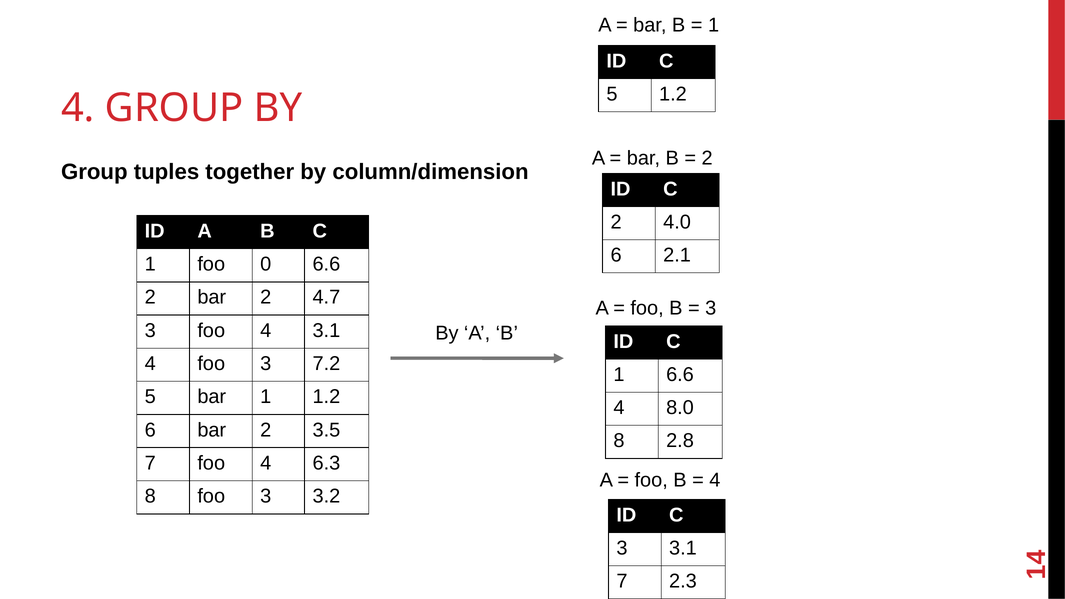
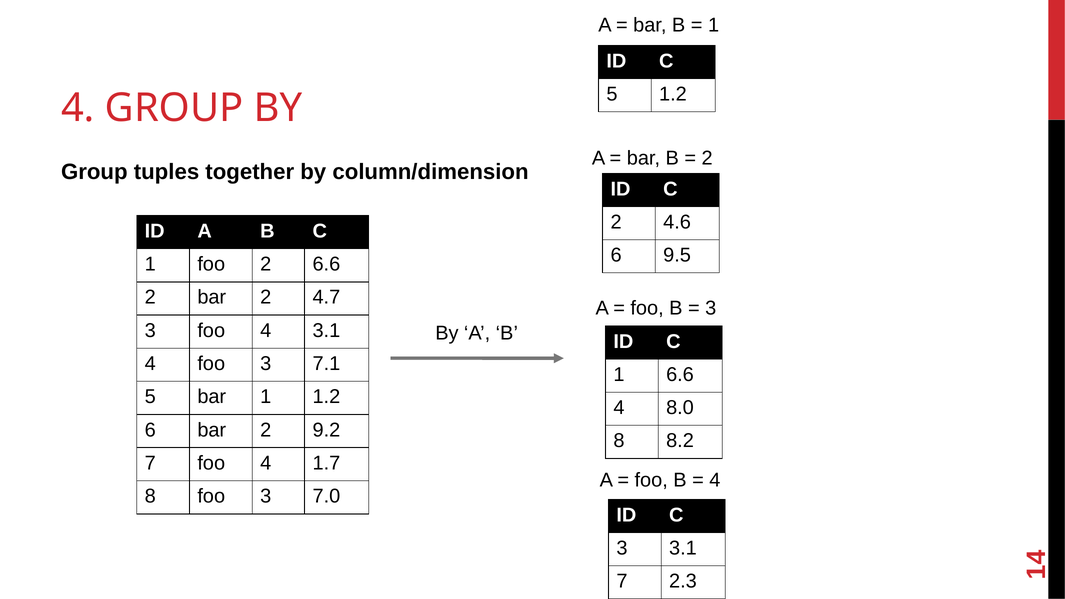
4.0: 4.0 -> 4.6 (677, 222)
2.1: 2.1 -> 9.5 (677, 255)
foo 0: 0 -> 2 (266, 264)
7.2: 7.2 -> 7.1 (326, 364)
3.5: 3.5 -> 9.2 (326, 430)
2.8: 2.8 -> 8.2 (680, 441)
6.3: 6.3 -> 1.7 (326, 463)
3.2: 3.2 -> 7.0 (326, 496)
